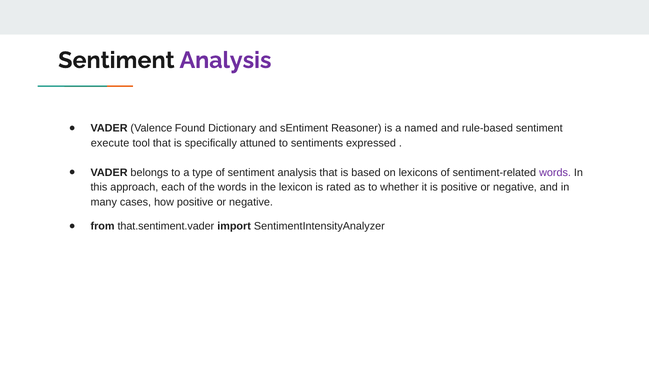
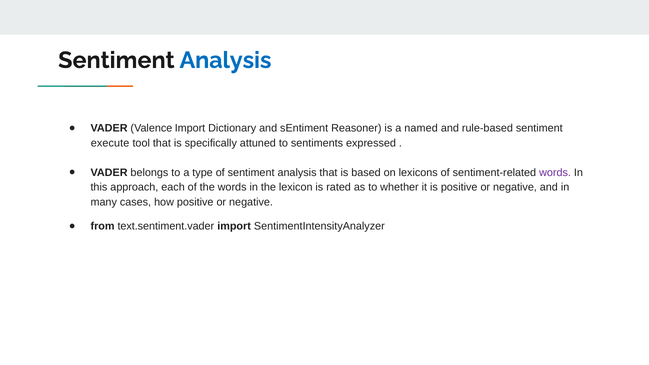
Analysis colour: purple -> blue (225, 60)
Valence Found: Found -> Import (190, 128)
that.sentiment.vader: that.sentiment.vader -> text.sentiment.vader (166, 226)
